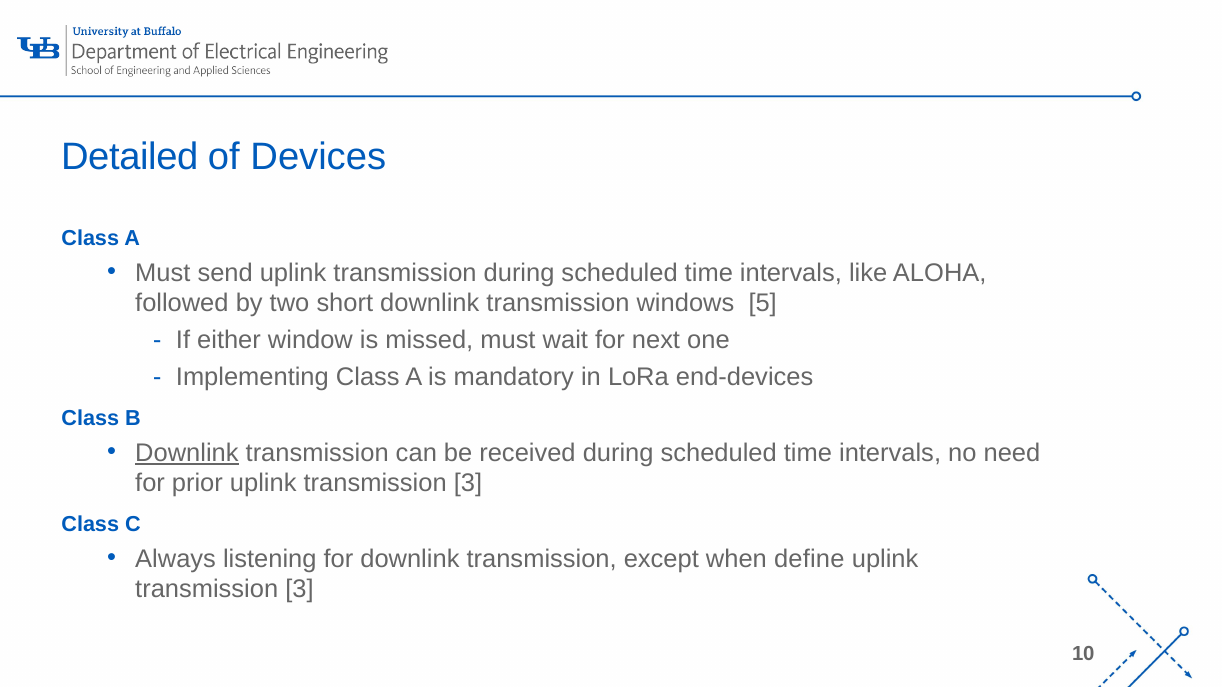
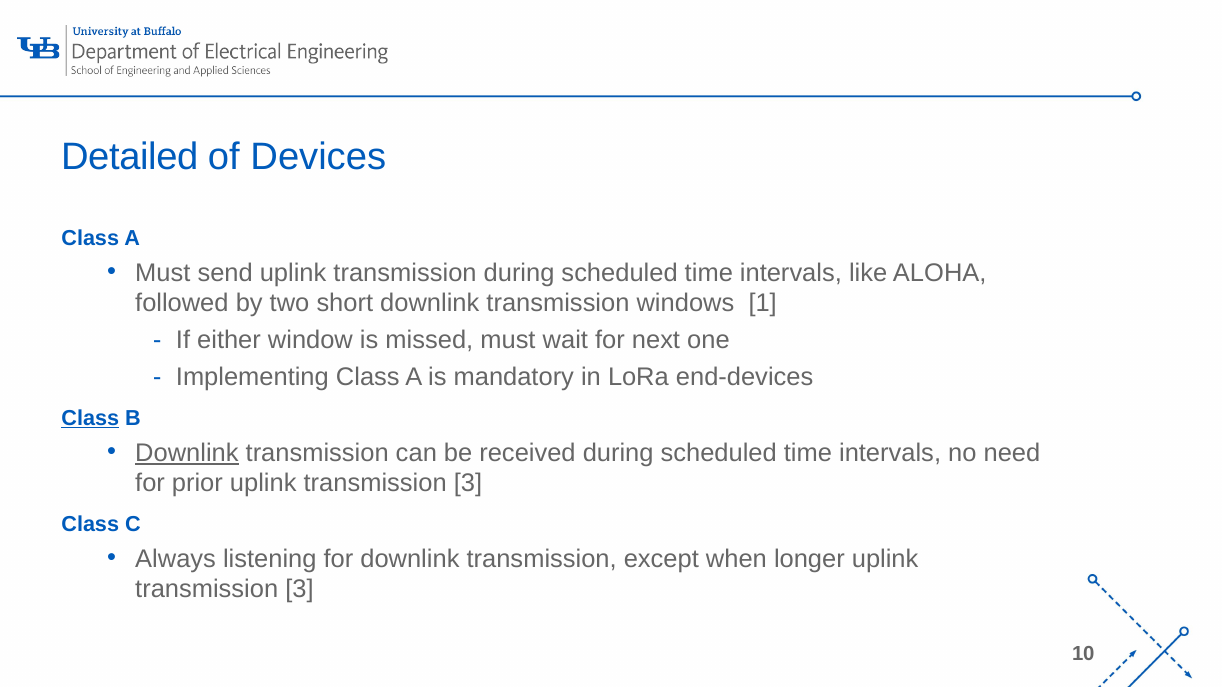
5: 5 -> 1 (763, 304)
Class underline: none -> present (90, 418)
define: define -> longer (809, 559)
